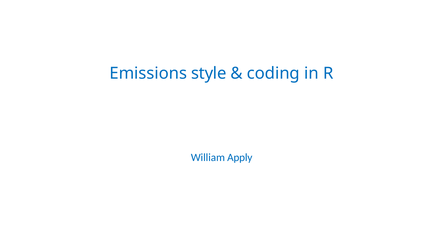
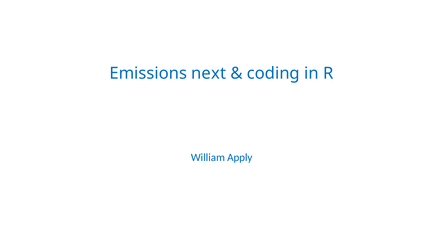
style: style -> next (209, 73)
